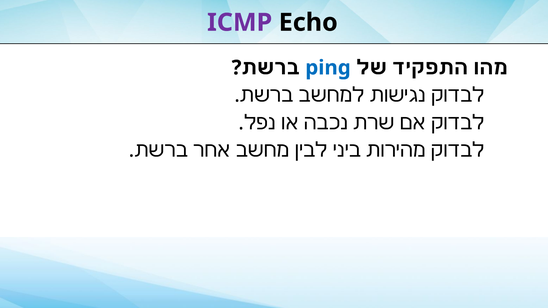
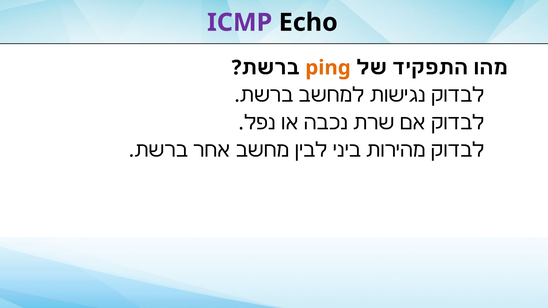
ping colour: blue -> orange (328, 68)
